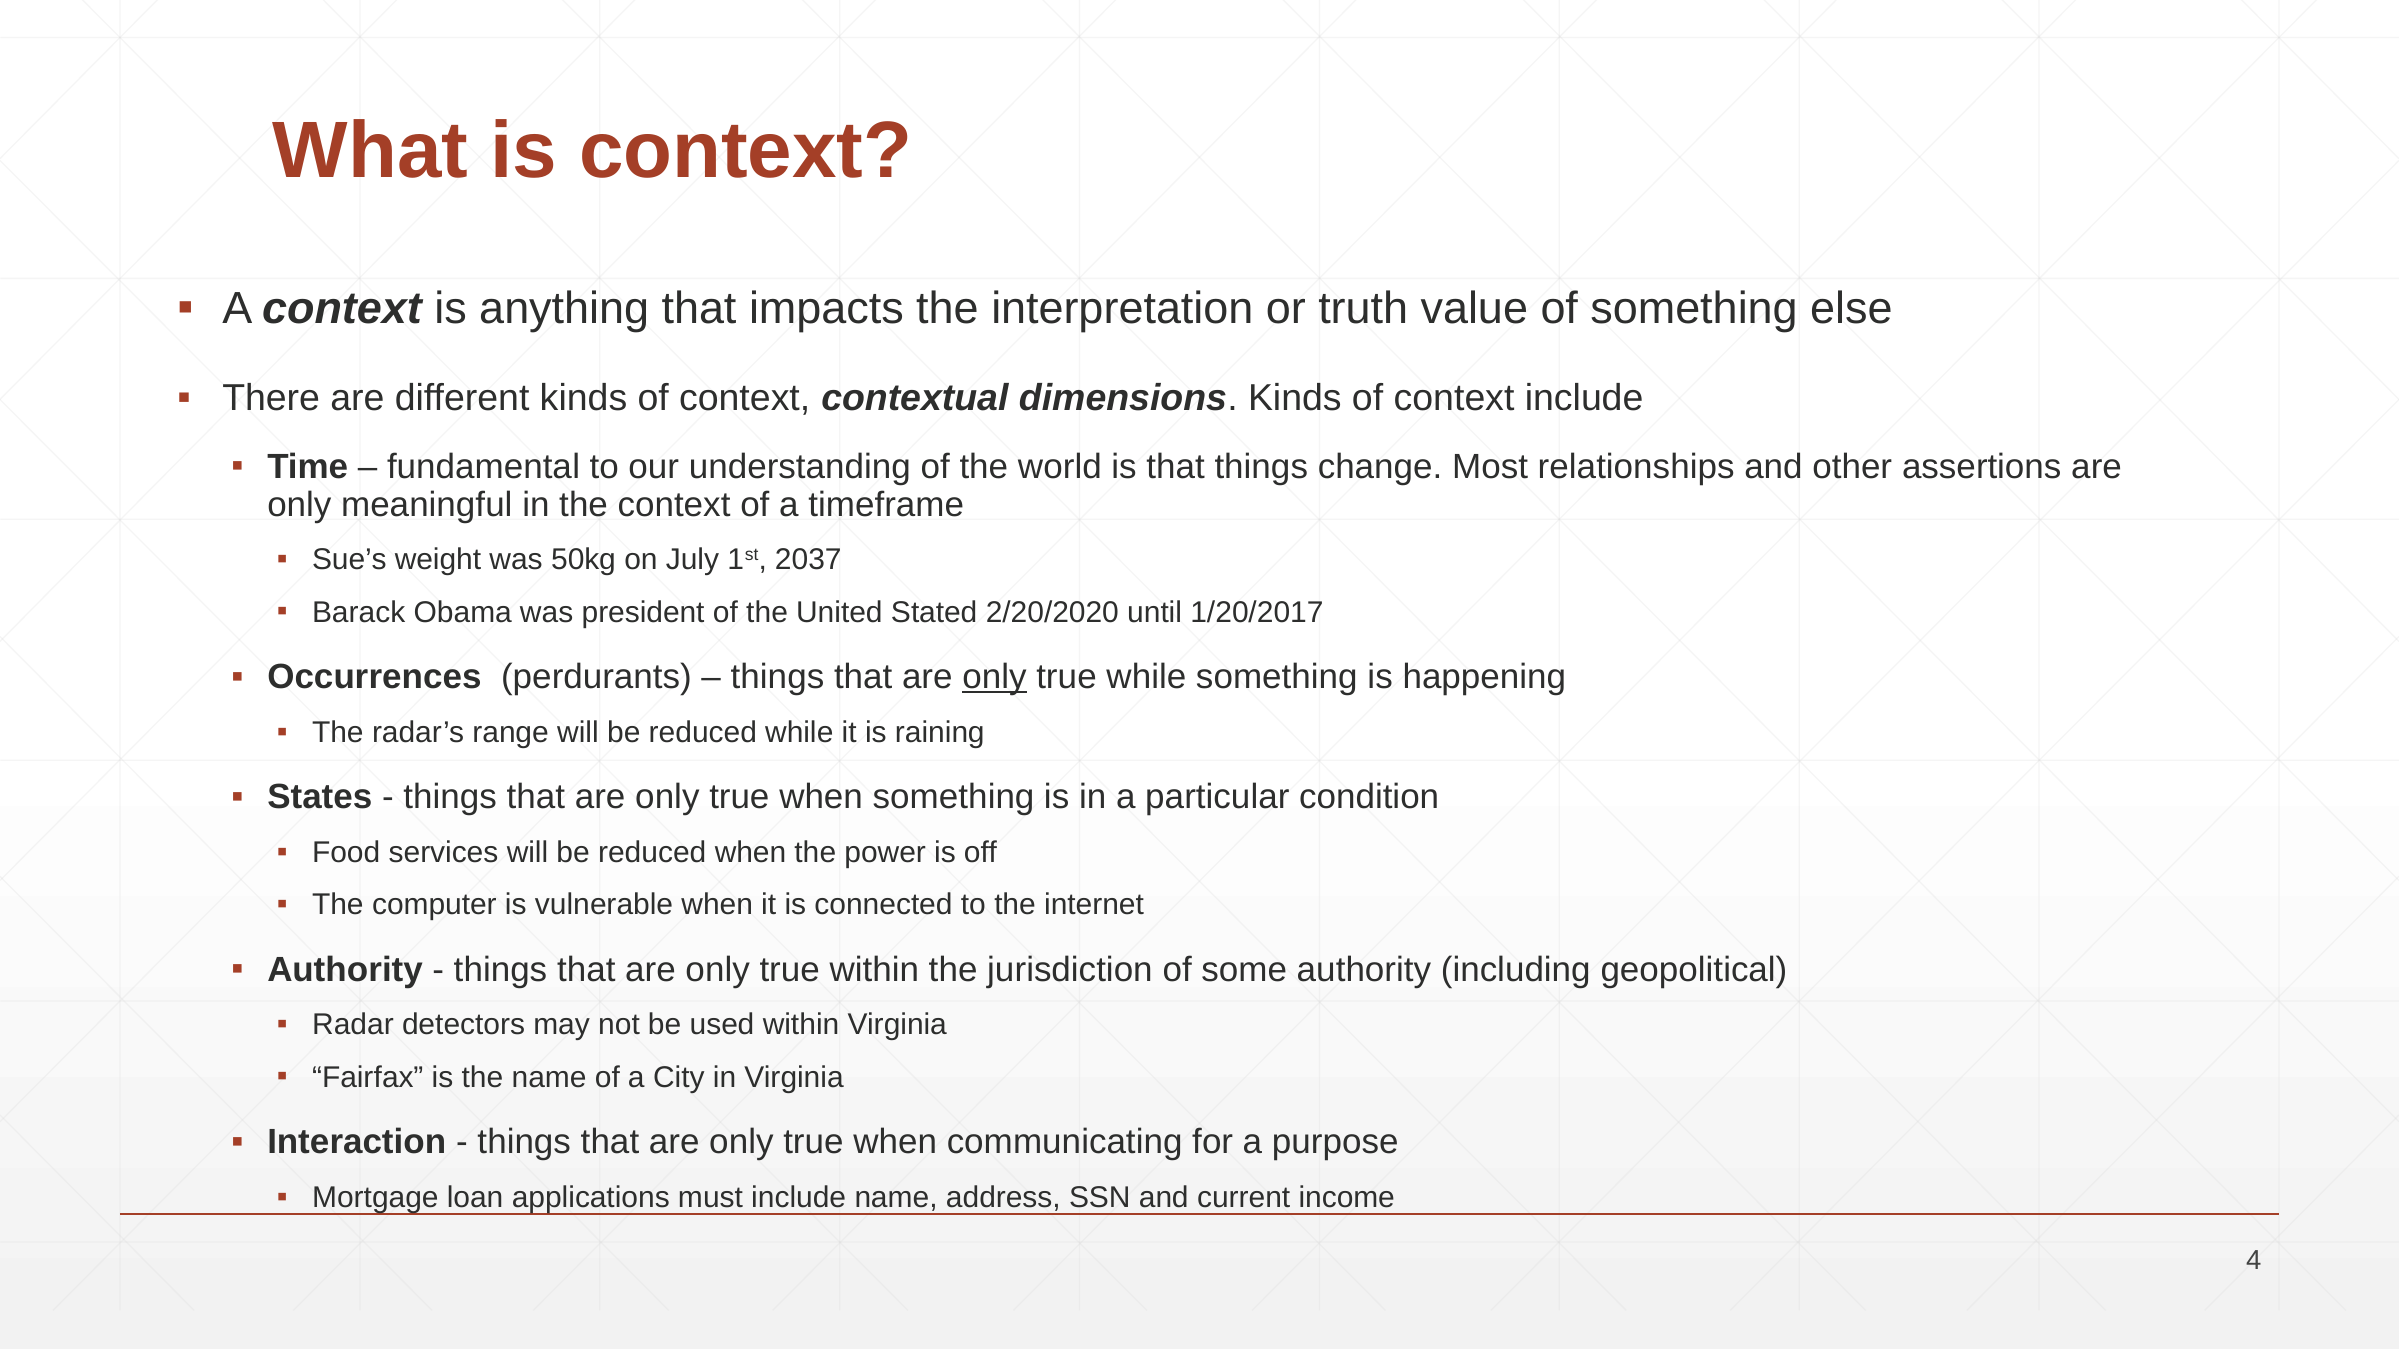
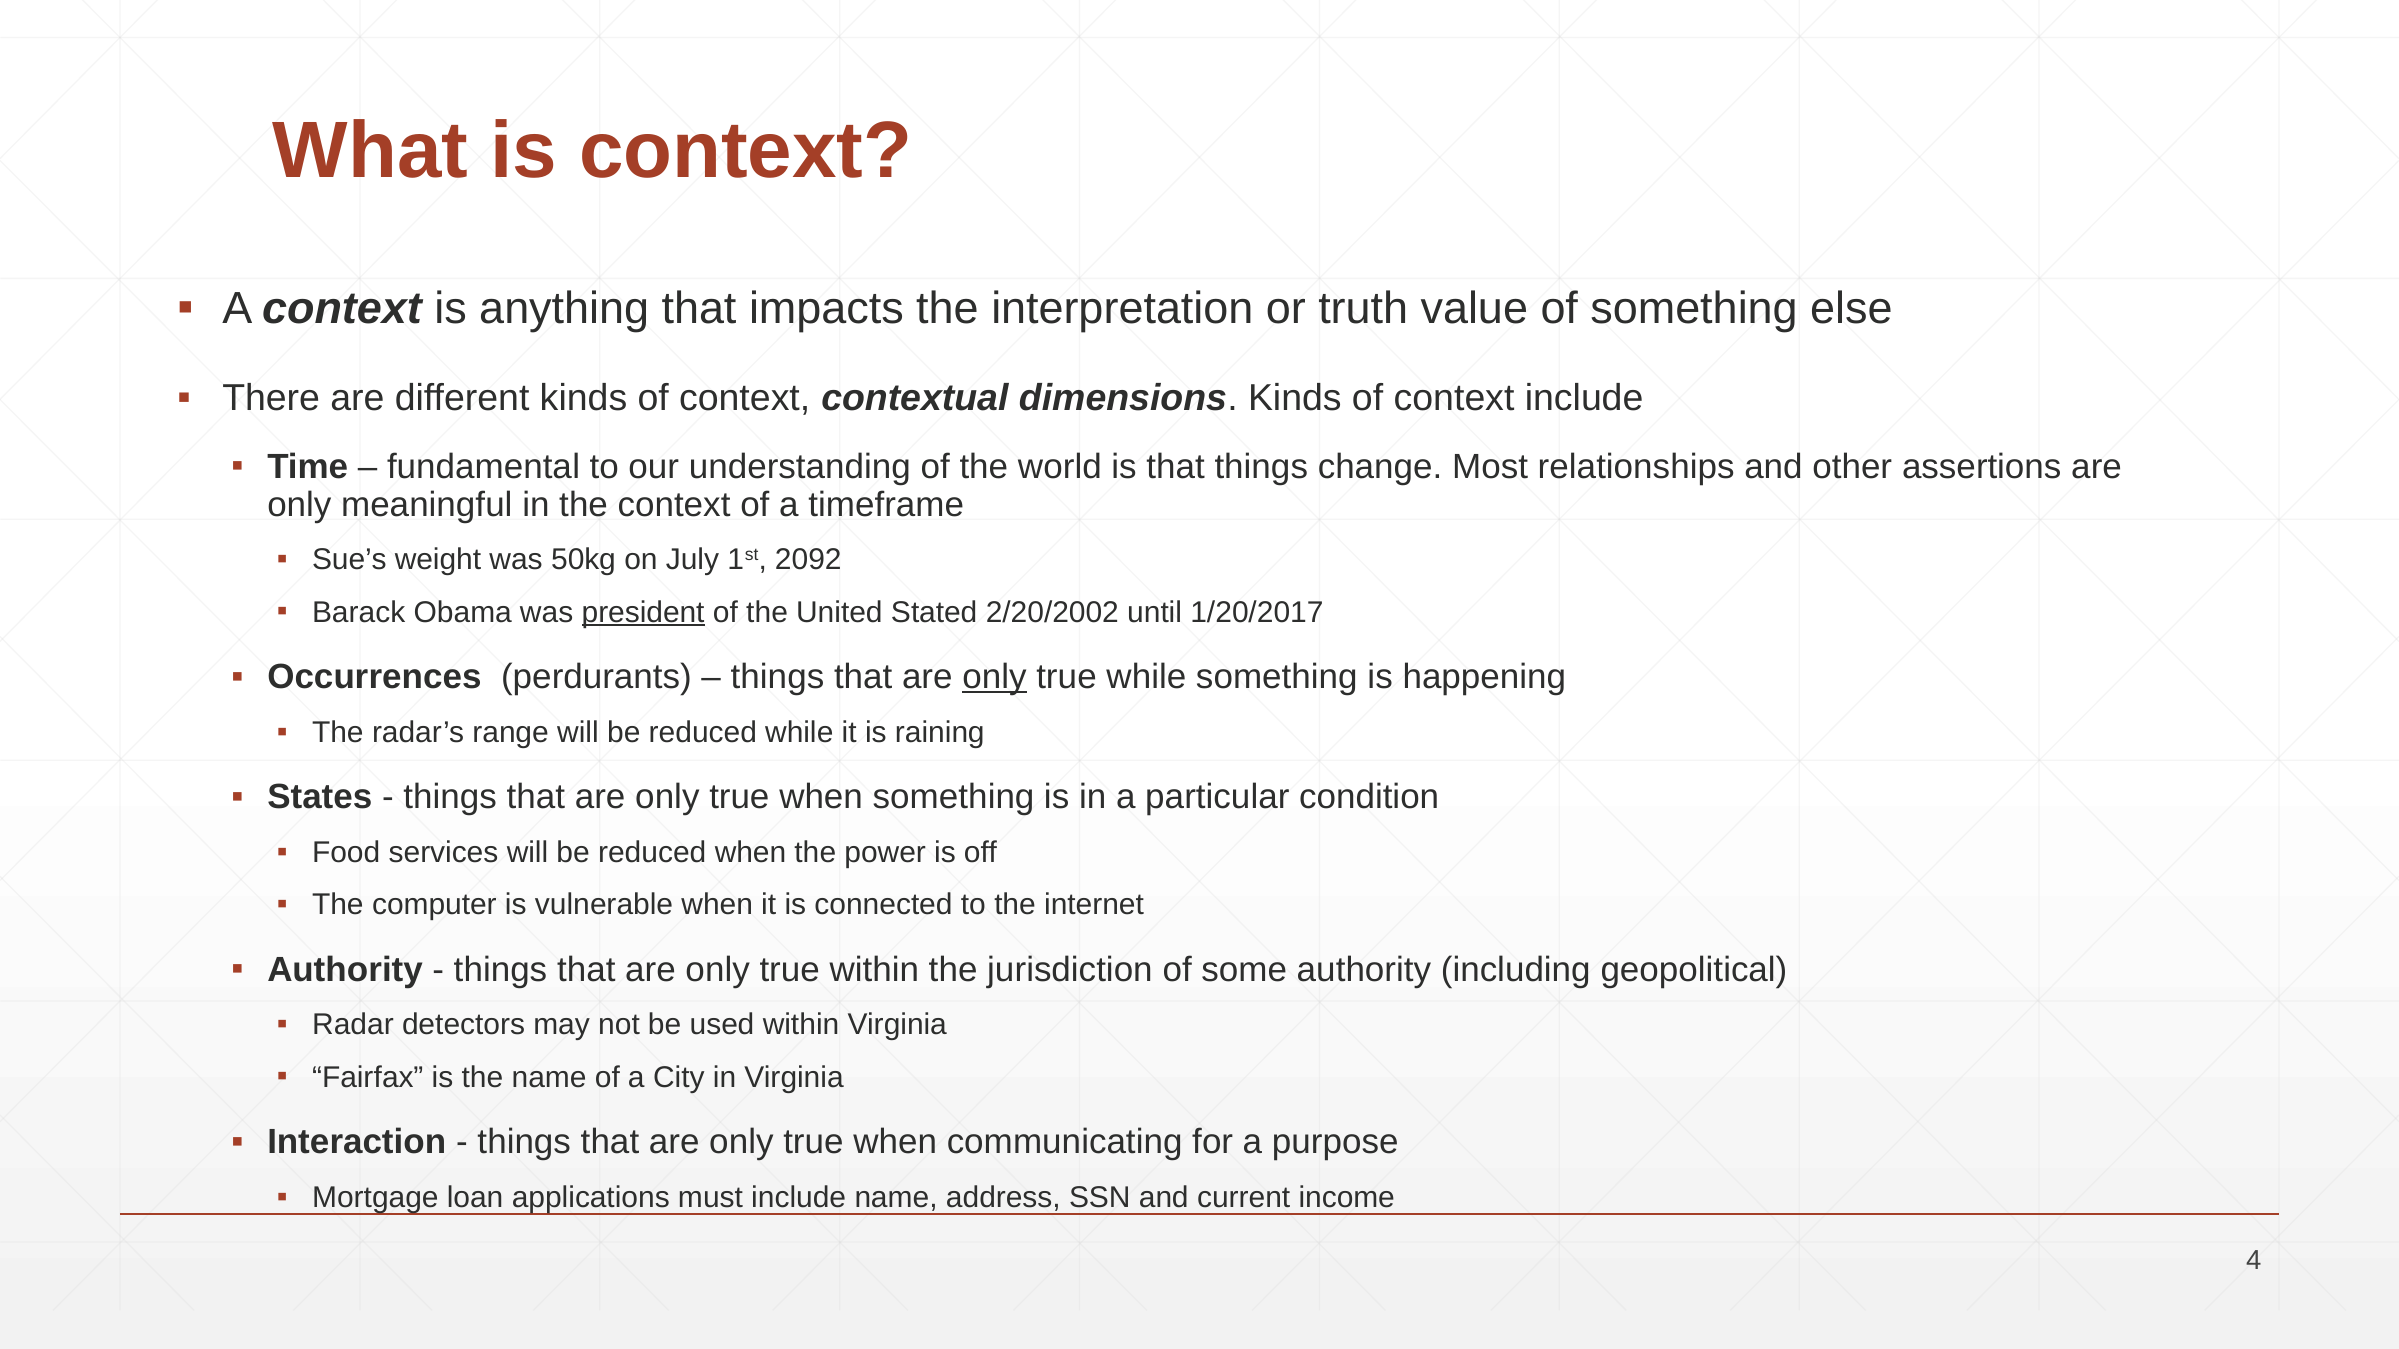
2037: 2037 -> 2092 (808, 560)
president underline: none -> present (643, 613)
2/20/2020: 2/20/2020 -> 2/20/2002 (1052, 613)
